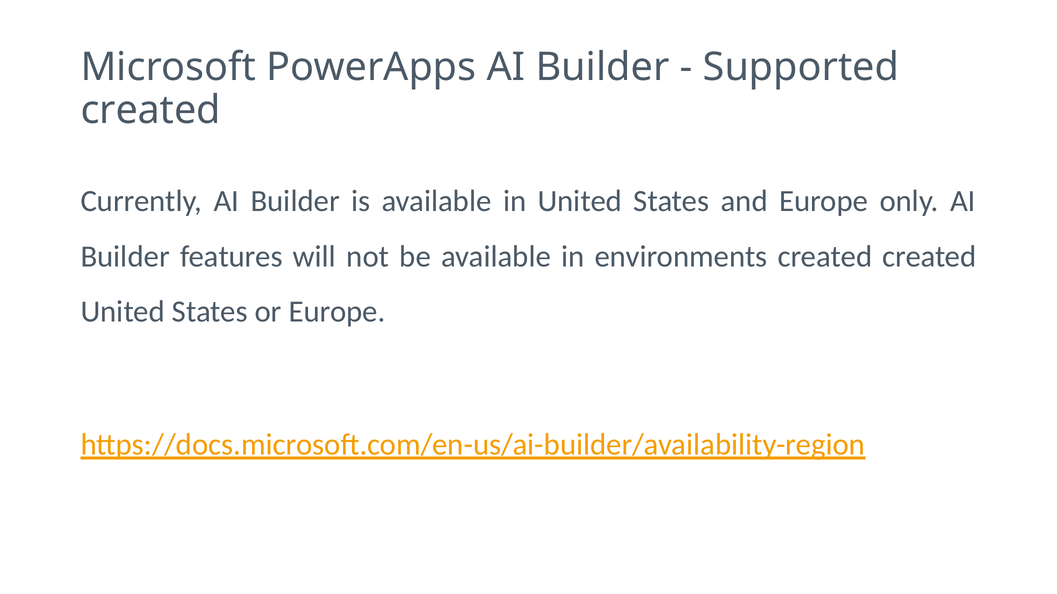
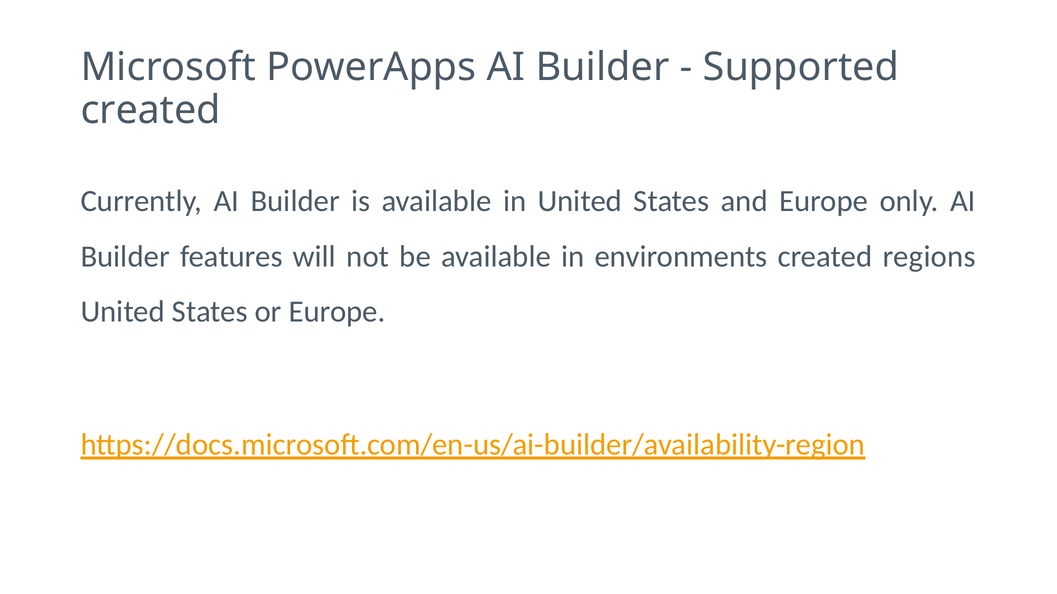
created created: created -> regions (929, 257)
